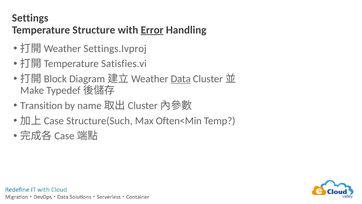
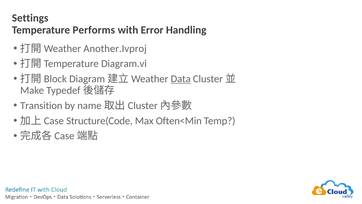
Structure: Structure -> Performs (94, 30)
Error underline: present -> none (152, 30)
Settings.Ivproj: Settings.Ivproj -> Another.Ivproj (115, 48)
Satisfies.vi: Satisfies.vi -> Diagram.vi (124, 64)
Structure(Such: Structure(Such -> Structure(Code (99, 121)
